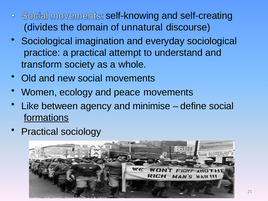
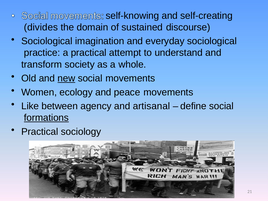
unnatural: unnatural -> sustained (142, 27)
new underline: none -> present (66, 78)
minimise: minimise -> artisanal (151, 106)
